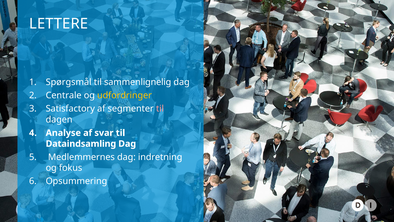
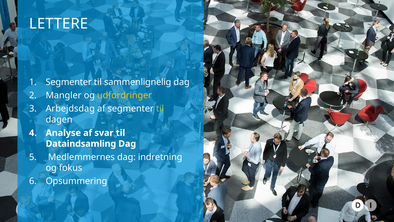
Spørgsmål: Spørgsmål -> Segmenter (69, 82)
Centrale: Centrale -> Mangler (64, 95)
Satisfactory: Satisfactory -> Arbejdsdag (70, 109)
til colour: pink -> light green (160, 109)
